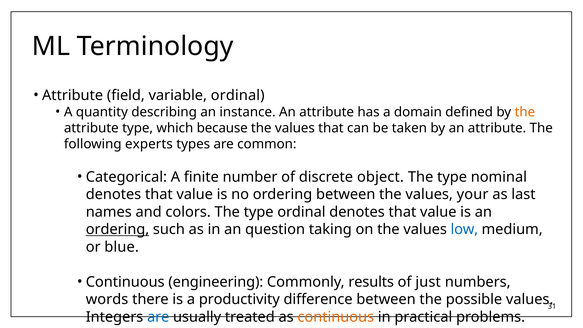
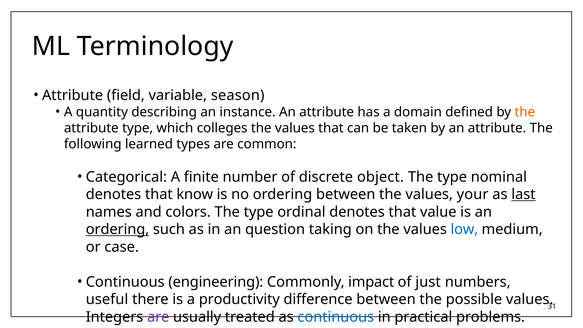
variable ordinal: ordinal -> season (238, 95)
because: because -> colleges (222, 128)
experts: experts -> learned (149, 144)
value: value -> know (195, 194)
last underline: none -> present (523, 194)
blue: blue -> case (122, 247)
results: results -> impact (371, 282)
words: words -> useful (107, 299)
are colour: blue -> purple (158, 317)
continuous colour: orange -> blue (336, 317)
